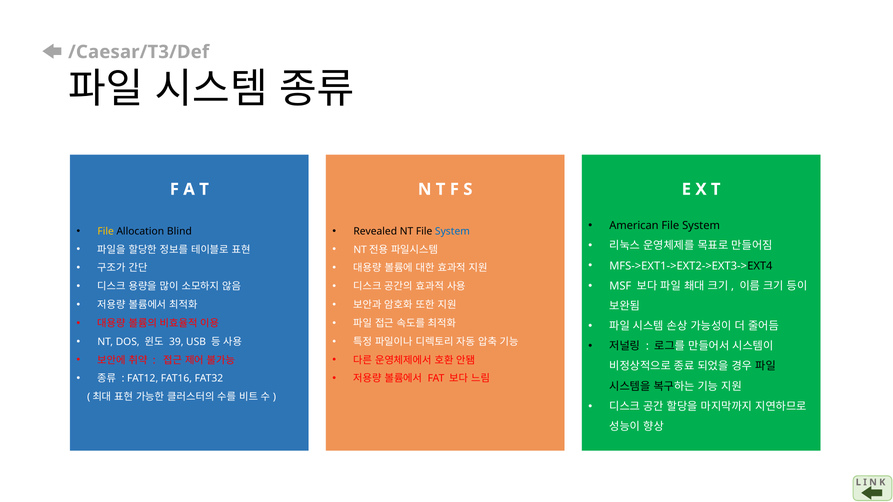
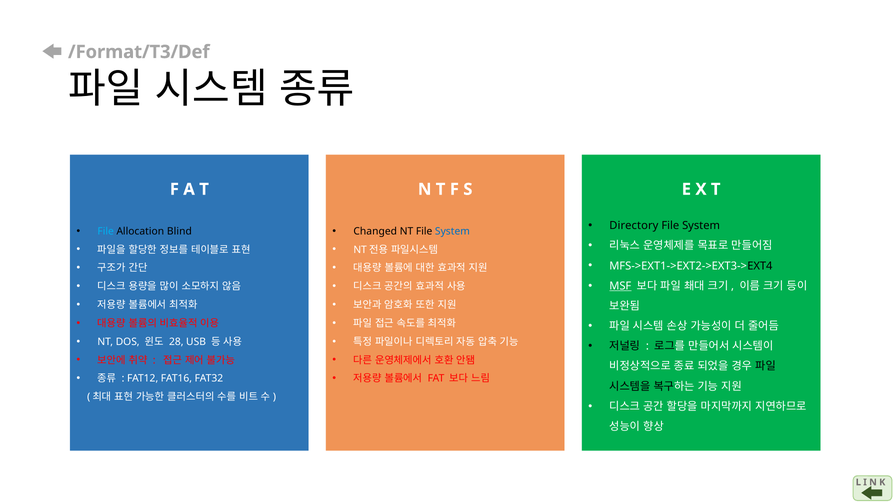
/Caesar/T3/Def: /Caesar/T3/Def -> /Format/T3/Def (139, 52)
American: American -> Directory (634, 226)
File colour: yellow -> light blue (106, 231)
Revealed: Revealed -> Changed (375, 231)
MSF underline: none -> present (620, 286)
39: 39 -> 28 (176, 342)
